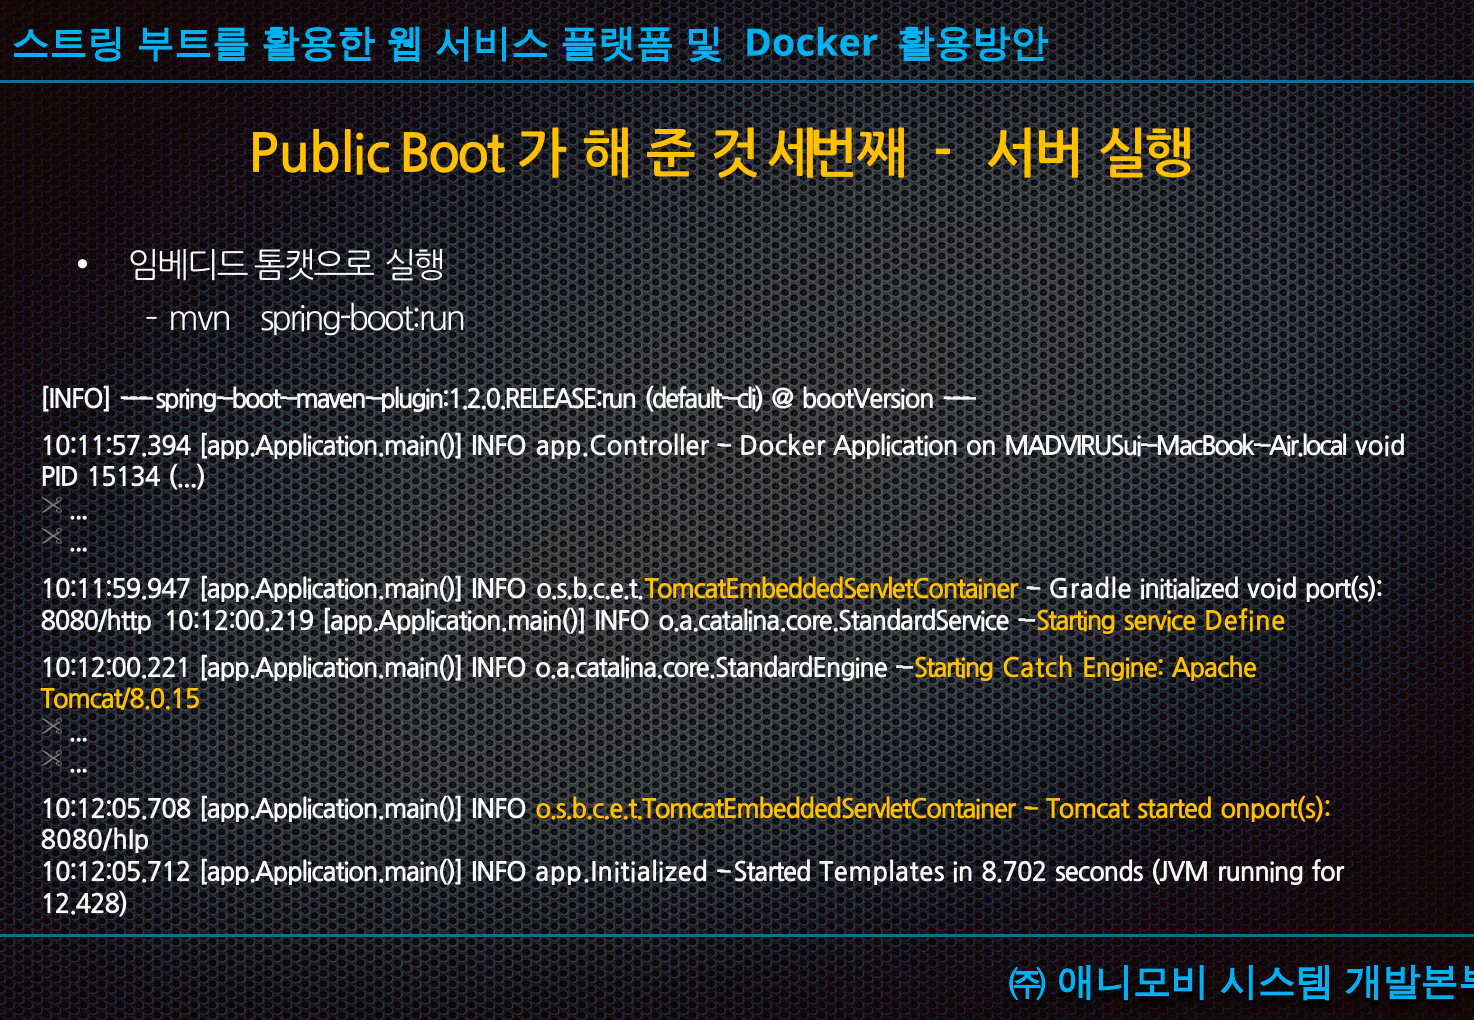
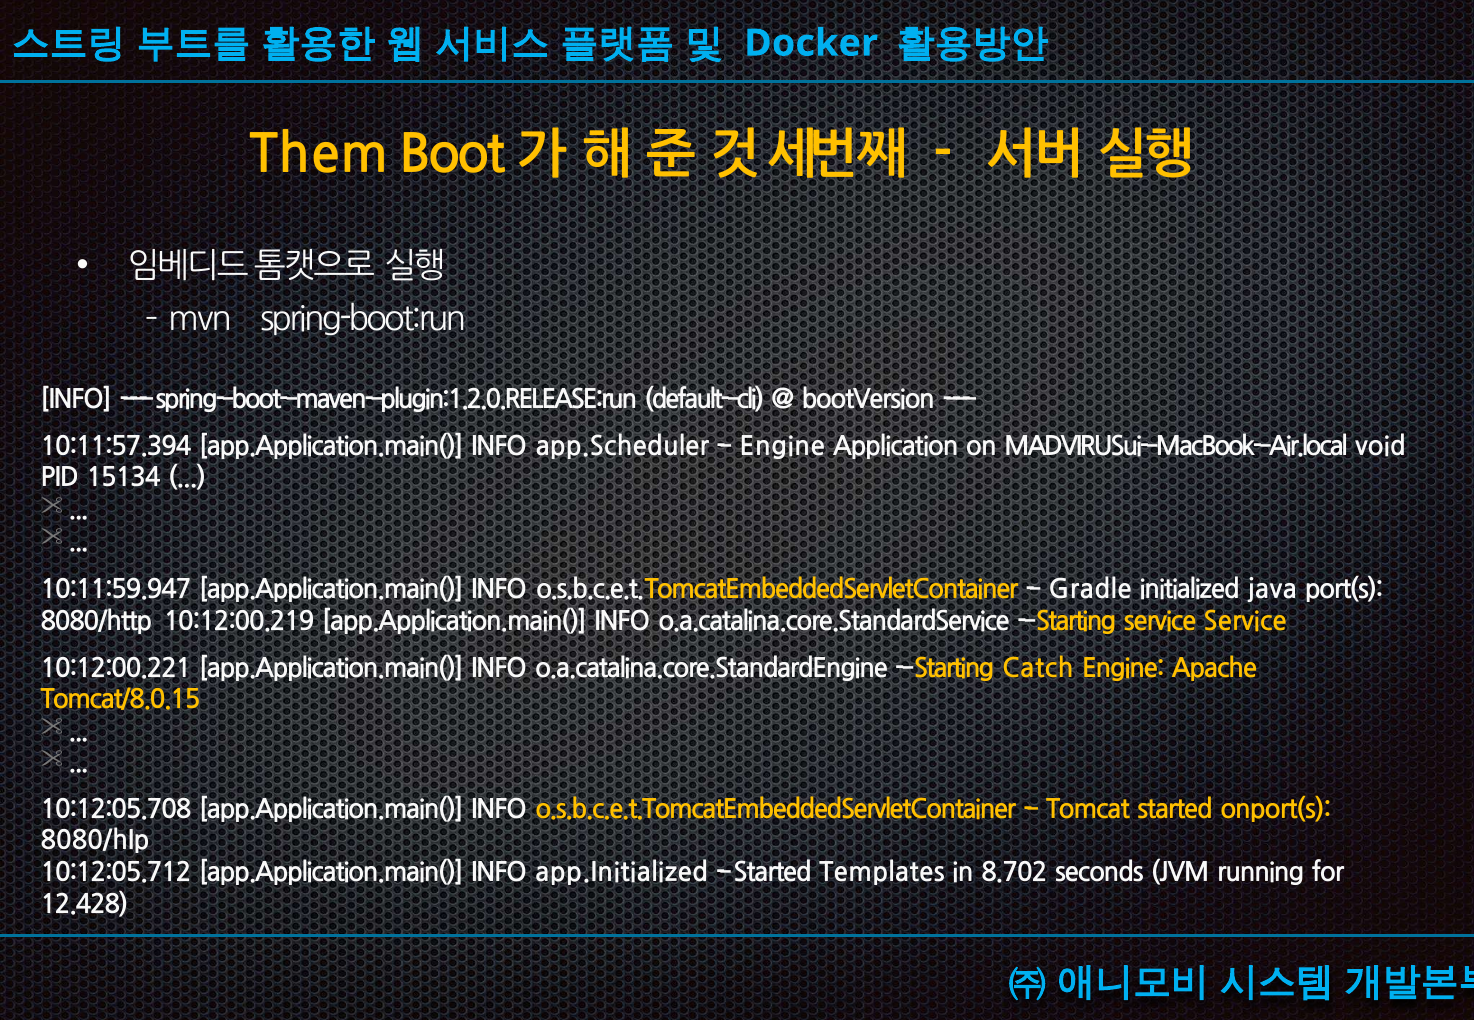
Public: Public -> Them (319, 155)
app.Controller: app.Controller -> app.Scheduler (622, 447)
Docker: Docker -> Engine (782, 447)
initialized void: void -> java (1272, 590)
service Define: Define -> Service (1245, 622)
